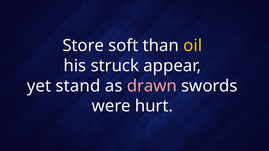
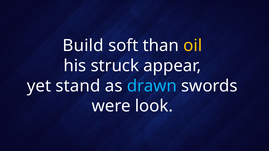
Store: Store -> Build (83, 46)
drawn colour: pink -> light blue (152, 86)
hurt: hurt -> look (154, 106)
